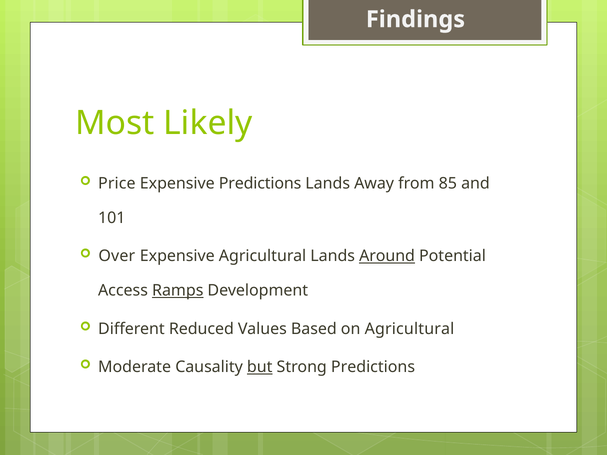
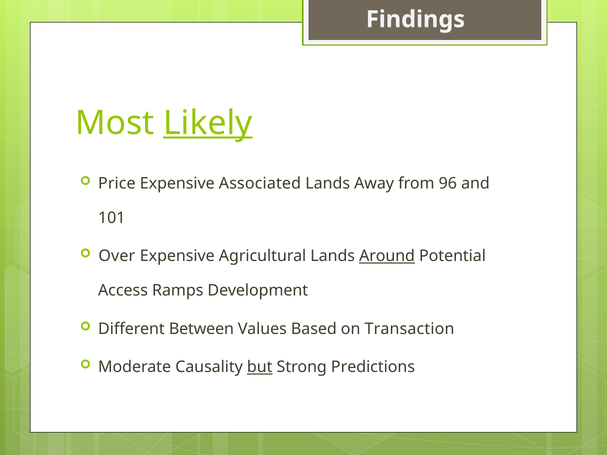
Likely underline: none -> present (208, 123)
Expensive Predictions: Predictions -> Associated (260, 183)
85: 85 -> 96 (448, 183)
Ramps underline: present -> none (178, 291)
Reduced: Reduced -> Between (201, 329)
on Agricultural: Agricultural -> Transaction (410, 329)
